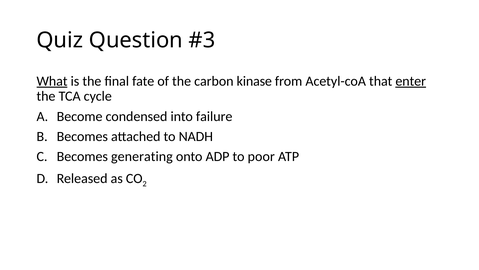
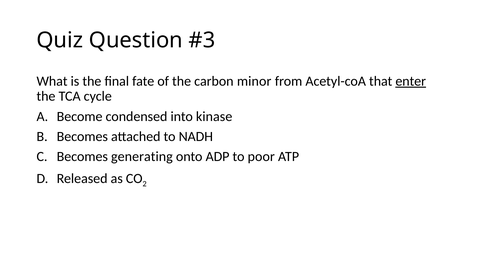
What underline: present -> none (52, 81)
kinase: kinase -> minor (254, 81)
failure: failure -> kinase (214, 116)
